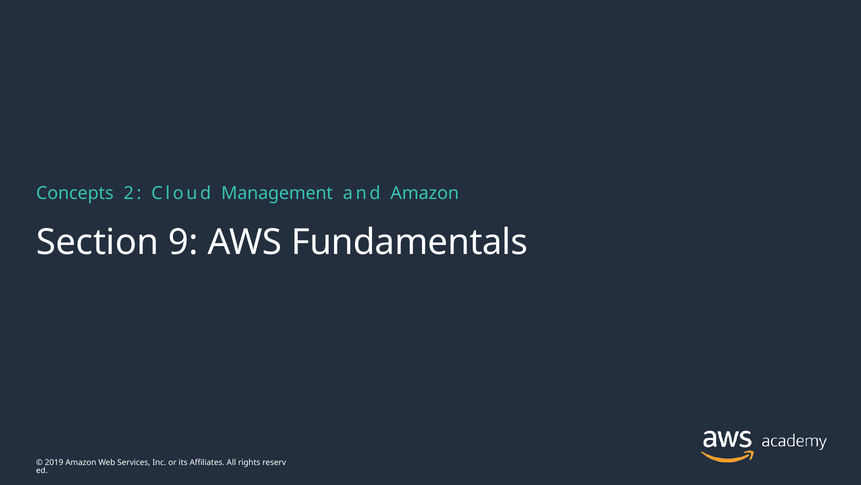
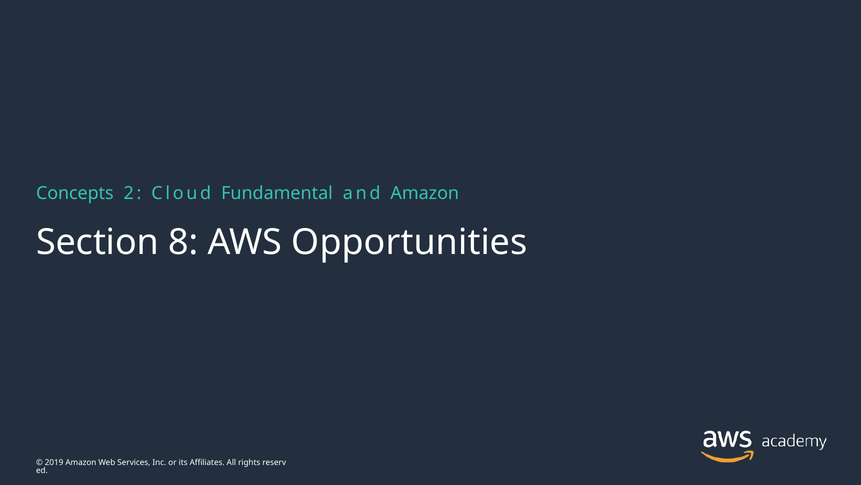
Management: Management -> Fundamental (277, 193)
9: 9 -> 8 (183, 242)
Fundamentals: Fundamentals -> Opportunities (409, 242)
